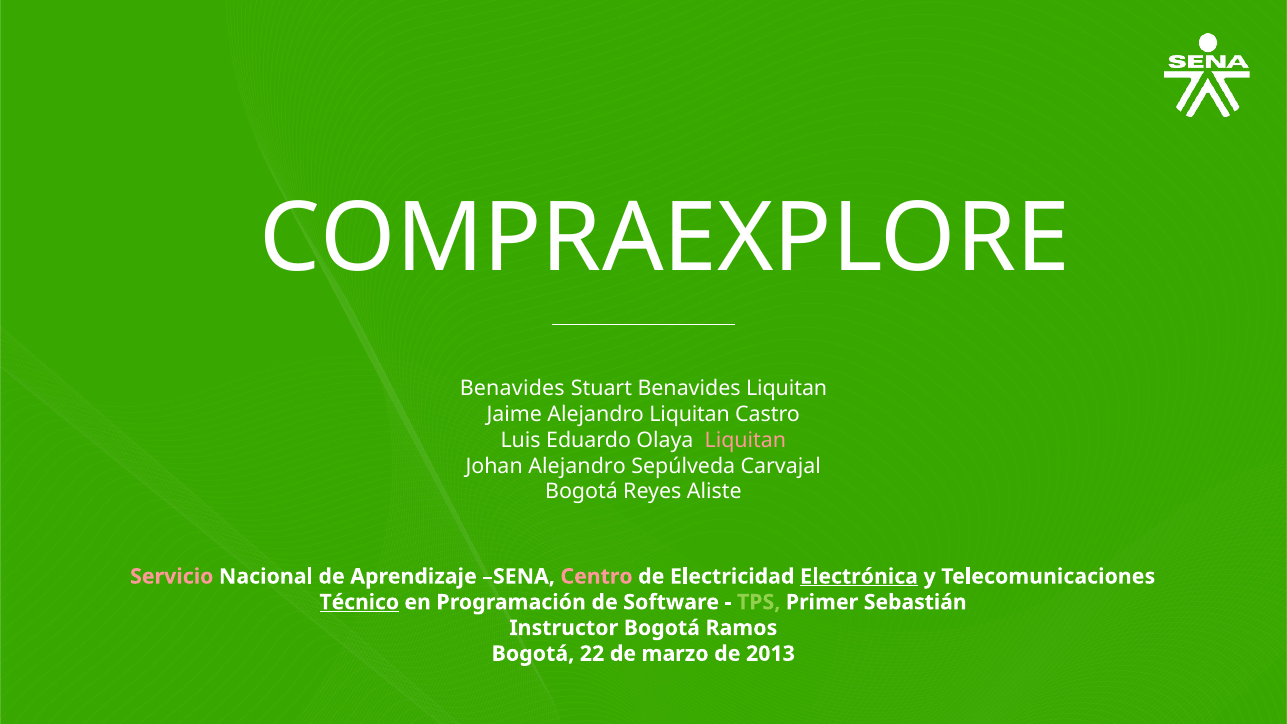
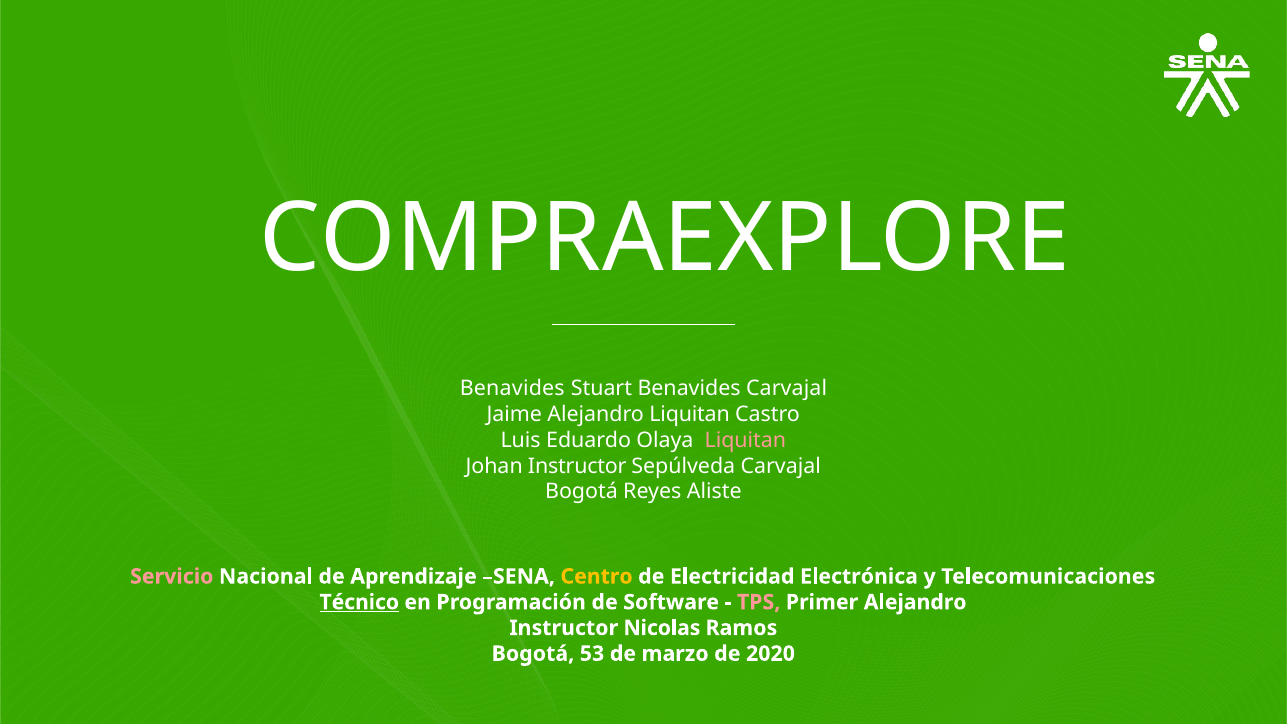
Benavides Liquitan: Liquitan -> Carvajal (787, 389)
Johan Alejandro: Alejandro -> Instructor (577, 466)
Centro colour: pink -> yellow (597, 576)
Electrónica underline: present -> none (859, 576)
TPS colour: light green -> pink (759, 602)
Primer Sebastián: Sebastián -> Alejandro (915, 602)
Instructor Bogotá: Bogotá -> Nicolas (662, 628)
22: 22 -> 53 (592, 654)
2013: 2013 -> 2020 (770, 654)
